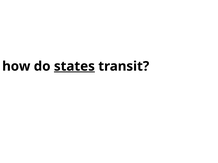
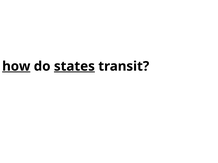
how underline: none -> present (16, 66)
